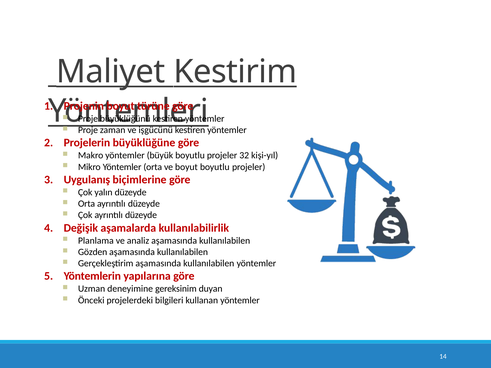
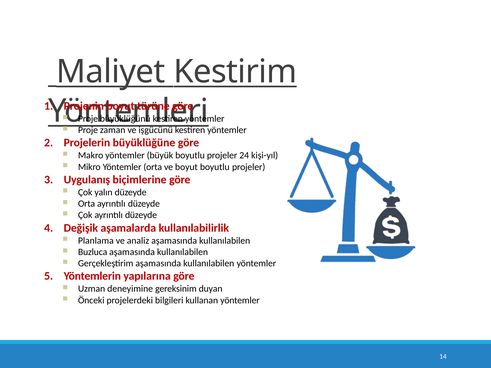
32: 32 -> 24 (244, 156)
Gözden: Gözden -> Buzluca (93, 252)
